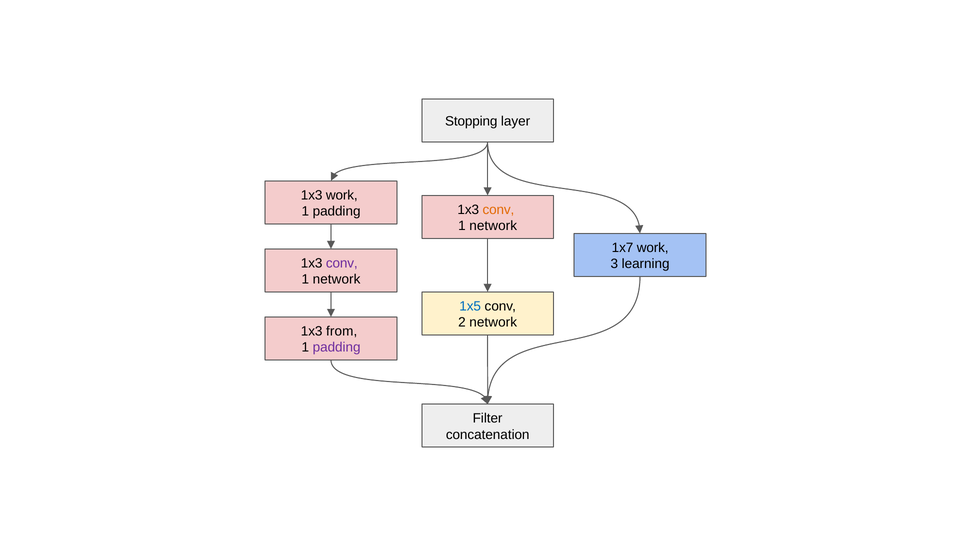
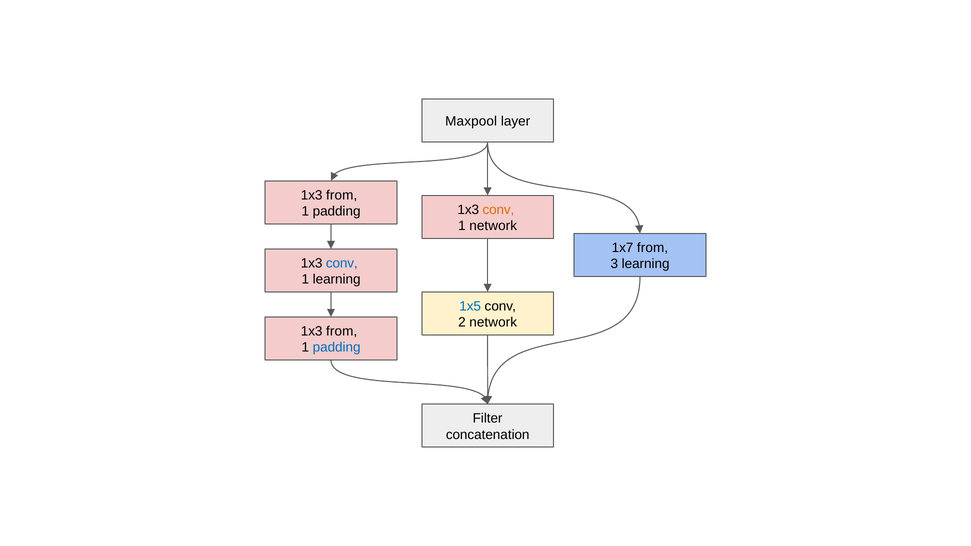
Stopping: Stopping -> Maxpool (471, 121)
work: work -> from (342, 195)
1x7 work: work -> from (653, 248)
conv colour: purple -> blue (342, 263)
network: network -> learning (337, 280)
padding colour: purple -> blue (337, 348)
